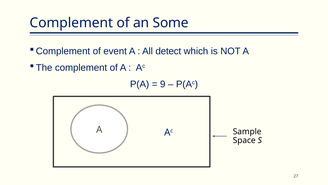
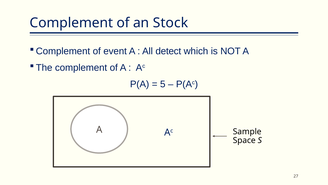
Some: Some -> Stock (170, 23)
9: 9 -> 5 (163, 84)
